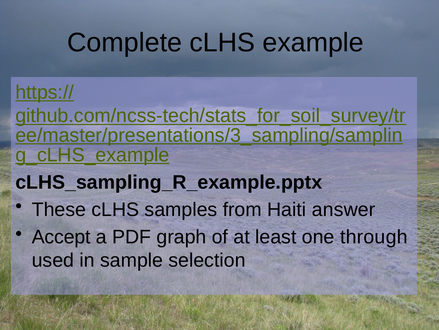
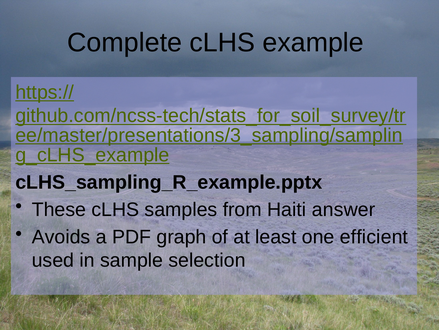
Accept: Accept -> Avoids (61, 237)
through: through -> efficient (374, 237)
